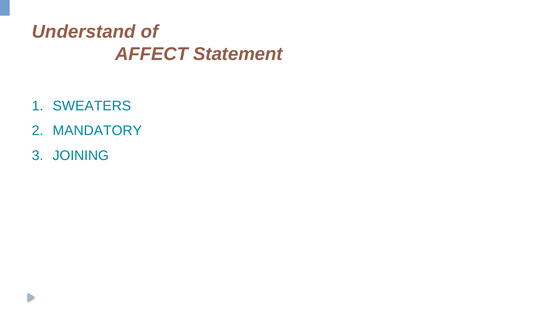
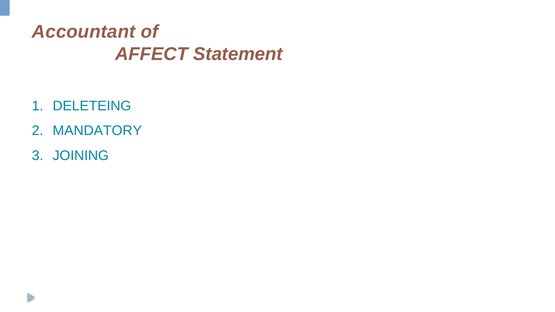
Understand: Understand -> Accountant (84, 32)
SWEATERS: SWEATERS -> DELETEING (92, 106)
